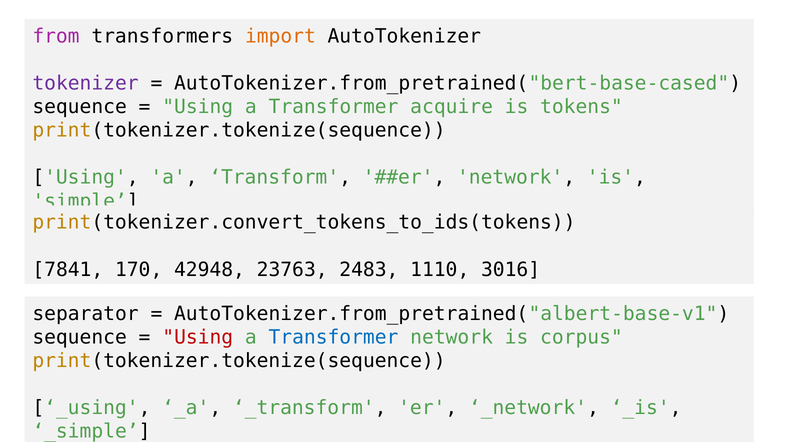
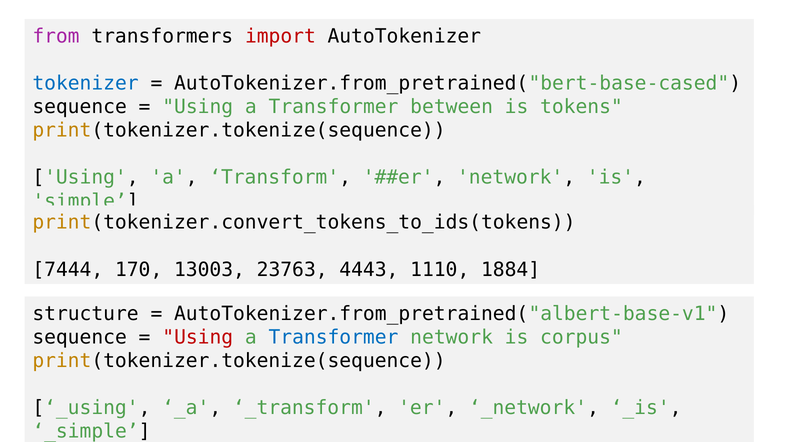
import colour: orange -> red (280, 36)
tokenizer colour: purple -> blue (86, 83)
acquire: acquire -> between (452, 107)
7841: 7841 -> 7444 (68, 269)
42948: 42948 -> 13003 (209, 269)
2483: 2483 -> 4443 (369, 269)
3016: 3016 -> 1884 (511, 269)
separator: separator -> structure (86, 313)
